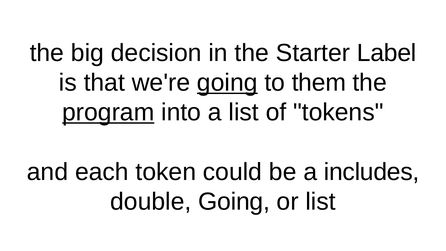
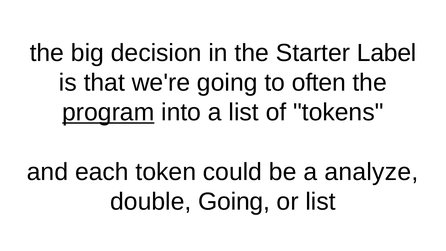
going underline: present -> none (227, 83)
them: them -> often (319, 83)
includes: includes -> analyze (371, 172)
